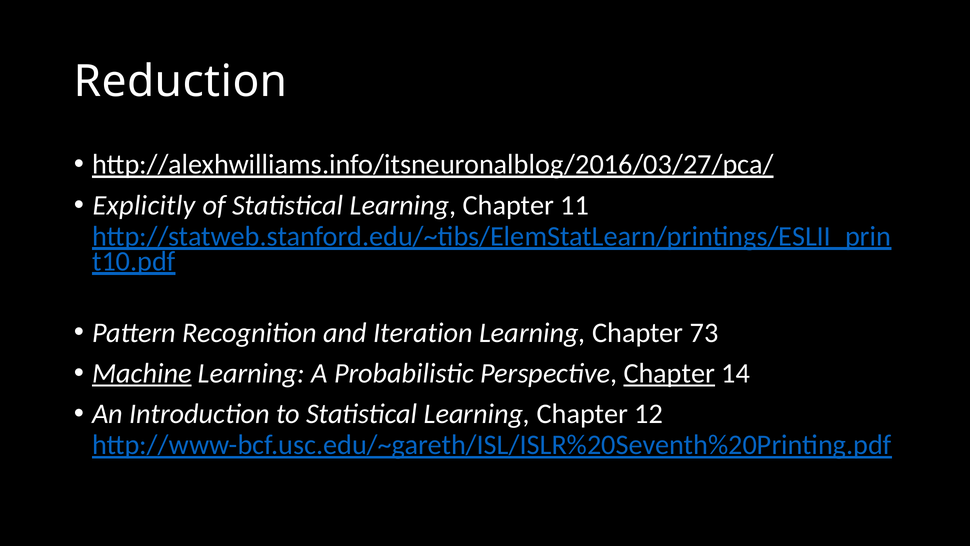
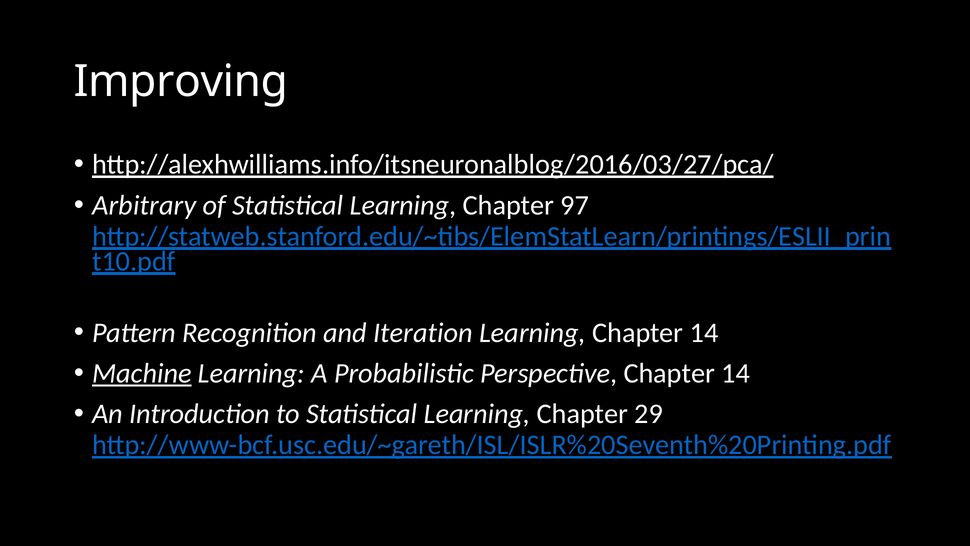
Reduction: Reduction -> Improving (181, 81)
Explicitly: Explicitly -> Arbitrary (144, 205)
11: 11 -> 97 (575, 205)
Learning Chapter 73: 73 -> 14 (704, 332)
Chapter underline: present -> none (669, 373)
12: 12 -> 29 (649, 414)
